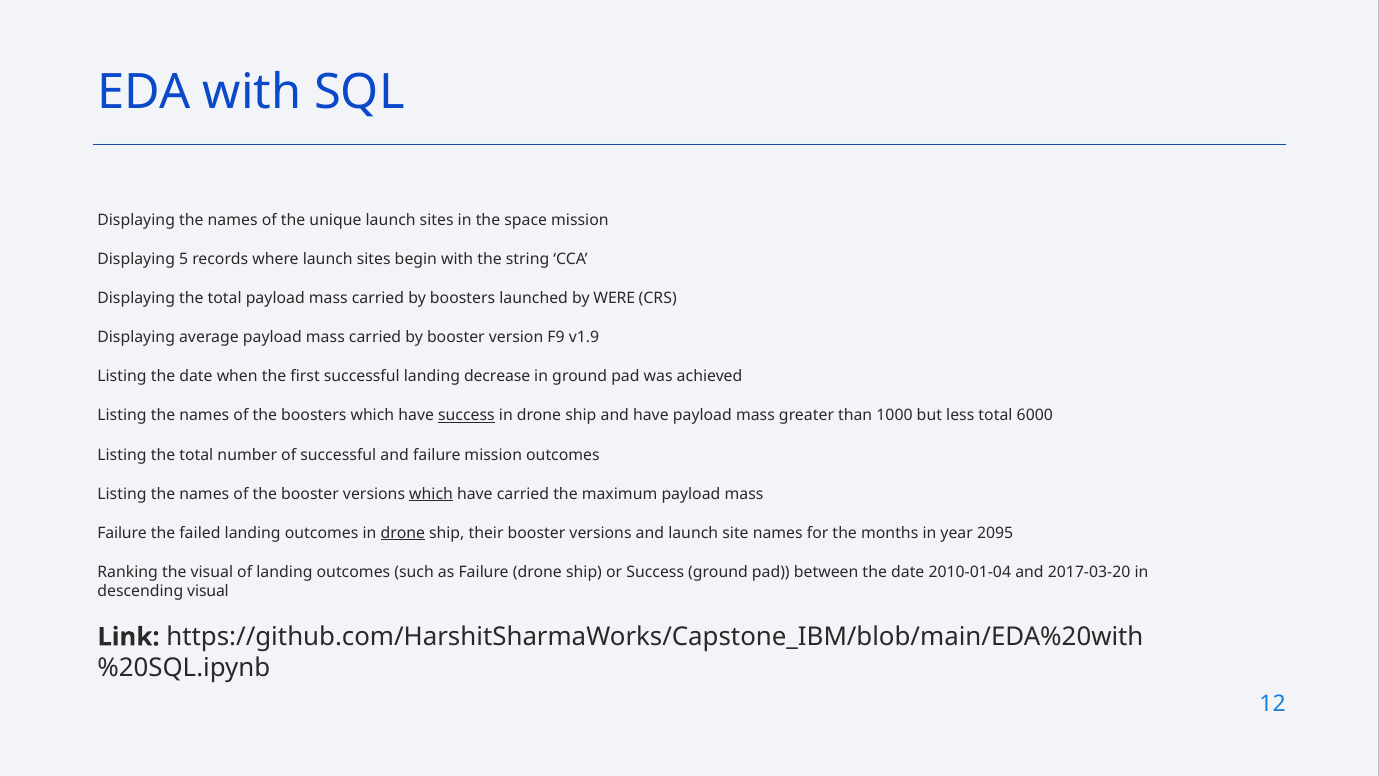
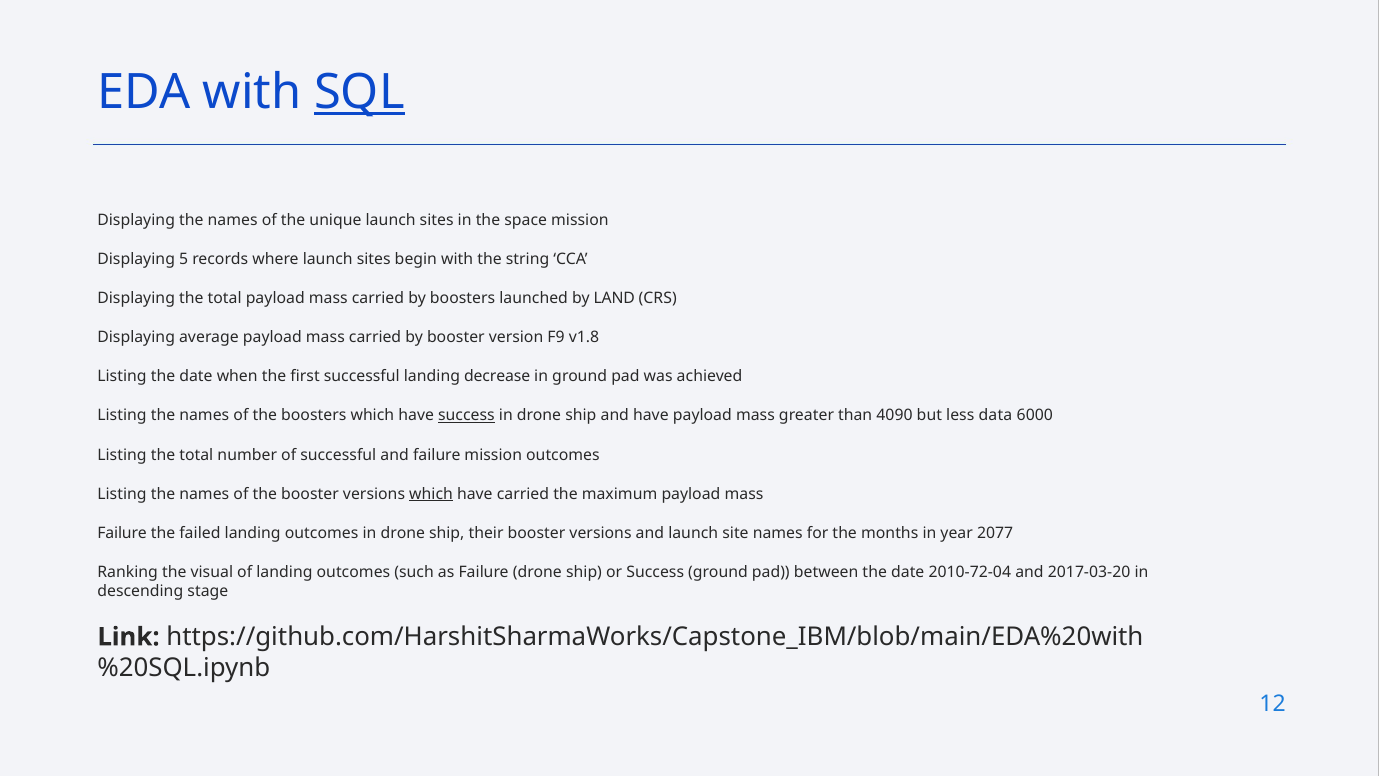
SQL underline: none -> present (359, 92)
WERE: WERE -> LAND (614, 298)
v1.9: v1.9 -> v1.8 (584, 337)
1000: 1000 -> 4090 (895, 416)
less total: total -> data (995, 416)
drone underline: present -> none (403, 533)
2095: 2095 -> 2077 (995, 533)
2010-01-04: 2010-01-04 -> 2010-72-04 (970, 572)
descending visual: visual -> stage (208, 591)
